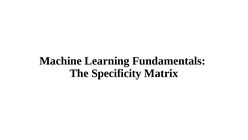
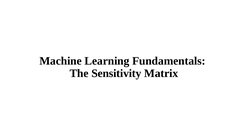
Specificity: Specificity -> Sensitivity (116, 73)
